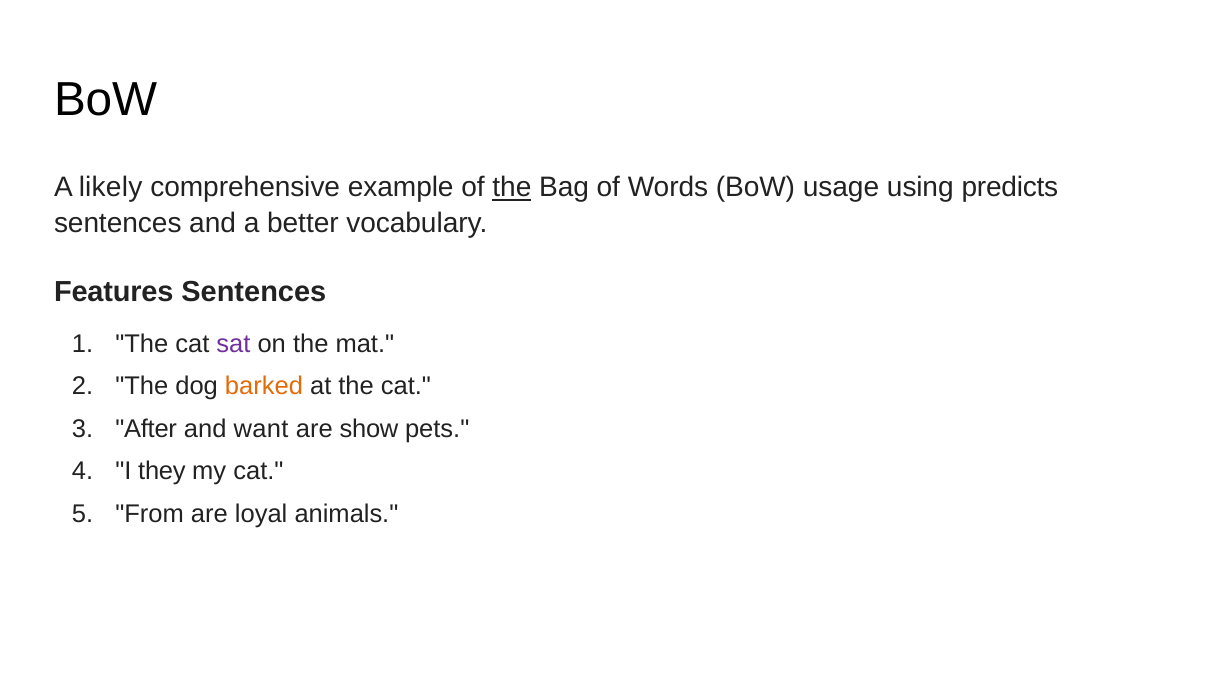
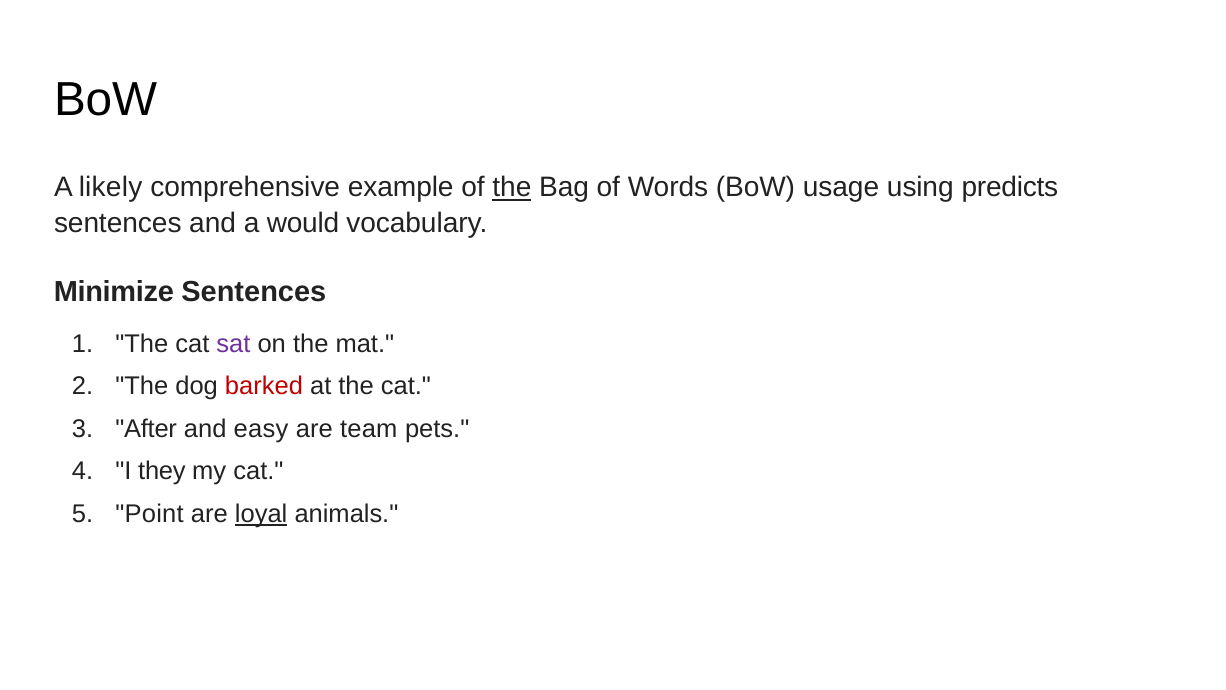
better: better -> would (303, 223)
Features: Features -> Minimize (114, 292)
barked colour: orange -> red (264, 386)
want: want -> easy (261, 429)
show: show -> team (369, 429)
From: From -> Point (150, 514)
loyal underline: none -> present (261, 514)
